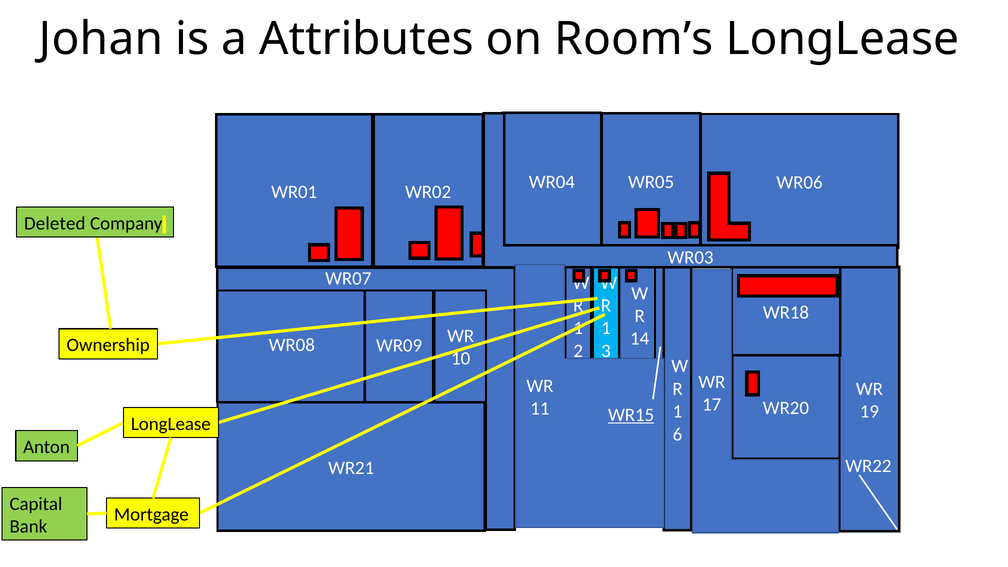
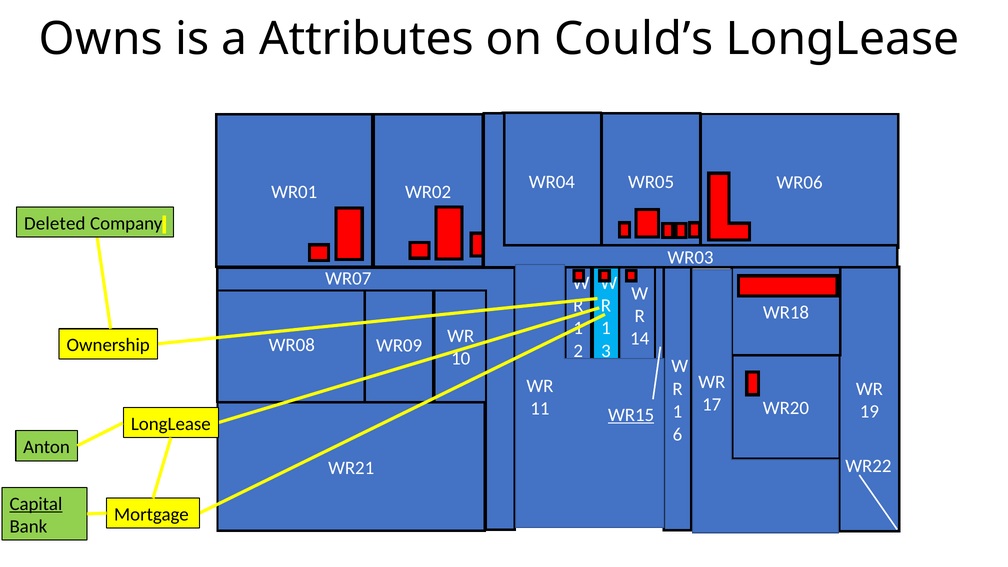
Johan: Johan -> Owns (101, 39)
Room’s: Room’s -> Could’s (634, 39)
Capital underline: none -> present (36, 504)
